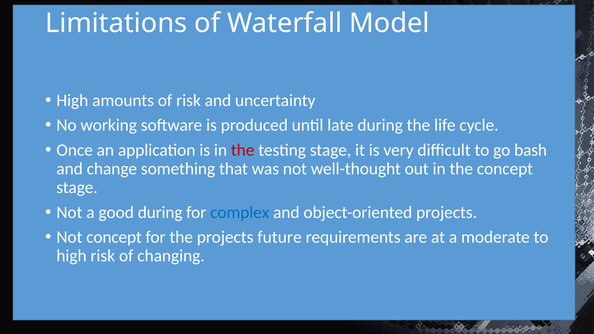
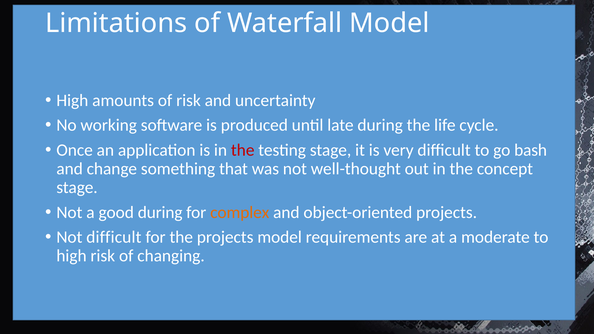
complex colour: blue -> orange (240, 212)
Not concept: concept -> difficult (114, 237)
projects future: future -> model (280, 237)
